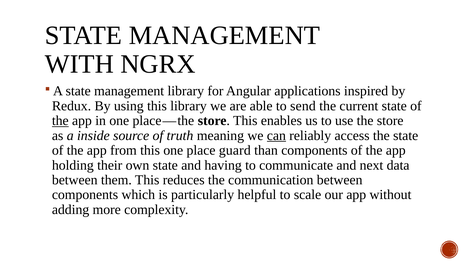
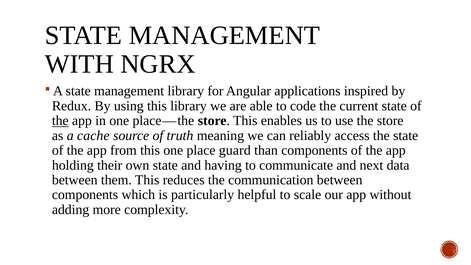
send: send -> code (303, 106)
inside: inside -> cache (93, 135)
can underline: present -> none (276, 135)
